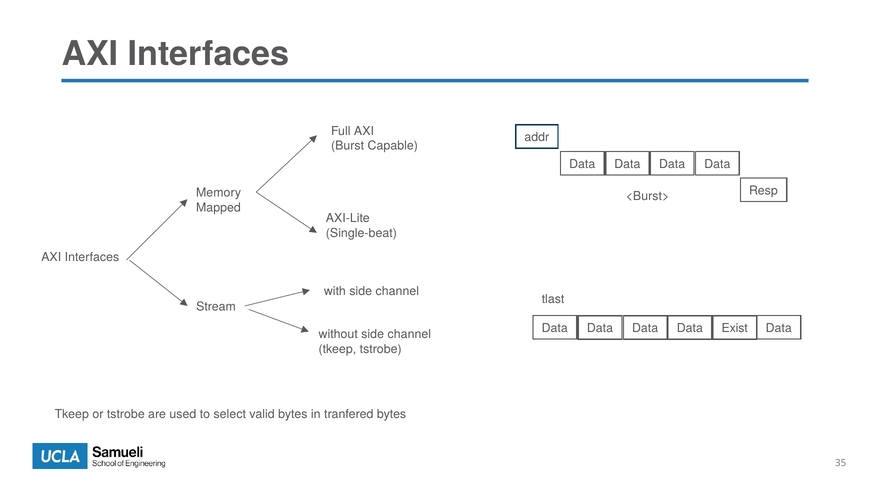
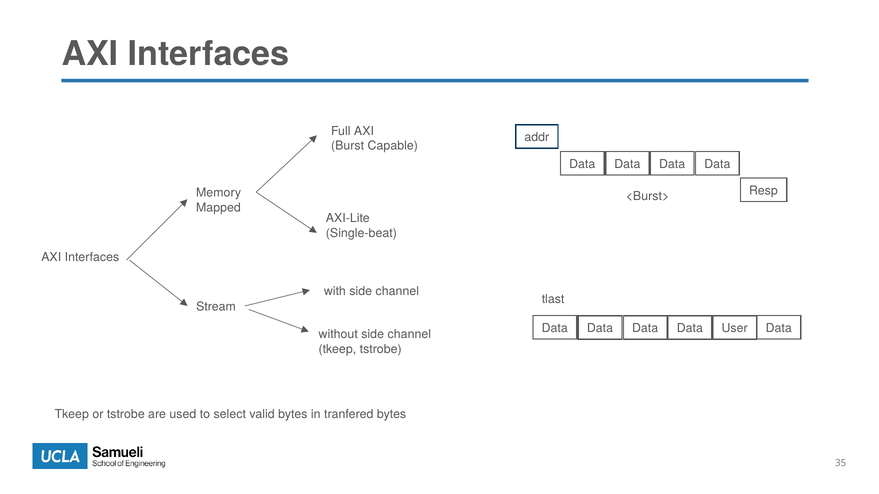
Exist: Exist -> User (735, 329)
